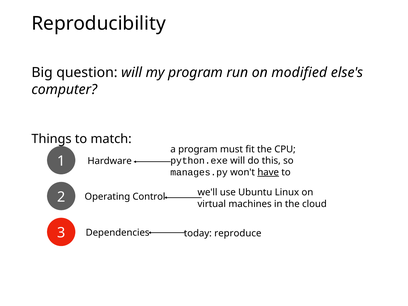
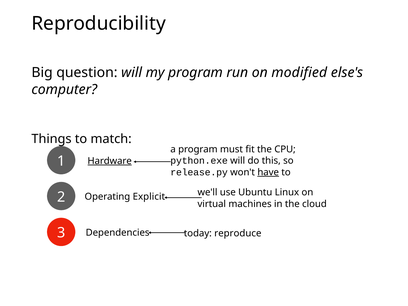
Hardware underline: none -> present (110, 161)
manages.py: manages.py -> release.py (199, 172)
Control: Control -> Explicit (149, 197)
